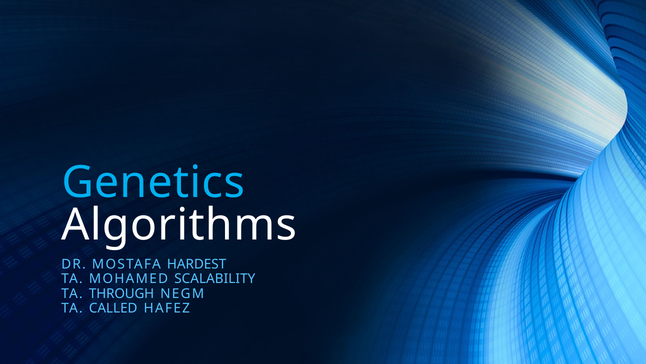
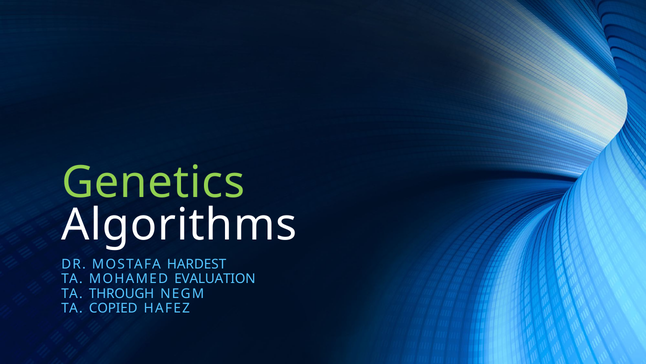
Genetics colour: light blue -> light green (153, 182)
SCALABILITY: SCALABILITY -> EVALUATION (215, 279)
CALLED: CALLED -> COPIED (113, 308)
